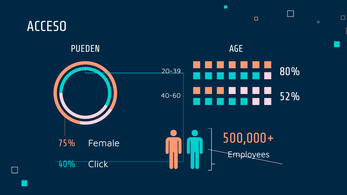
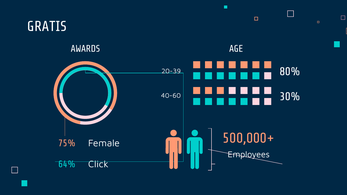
ACCESO: ACCESO -> GRATIS (47, 26)
PUEDEN: PUEDEN -> AWARDS (85, 49)
52%: 52% -> 30% (290, 97)
40%: 40% -> 64% (67, 164)
